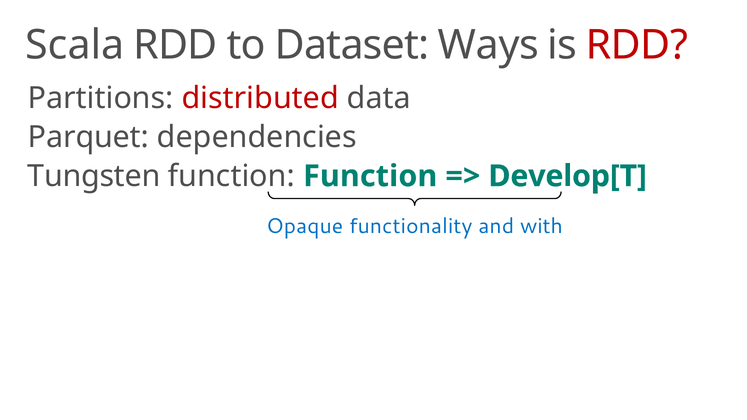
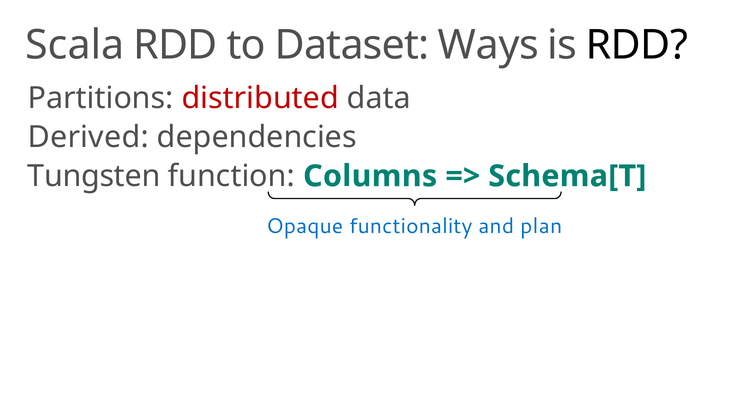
RDD colour: red -> black (637, 45)
Parquet: Parquet -> Derived (88, 137)
function Function: Function -> Columns (370, 176)
Develop[T: Develop[T -> Schema[T (567, 176)
with: with -> plan (541, 226)
